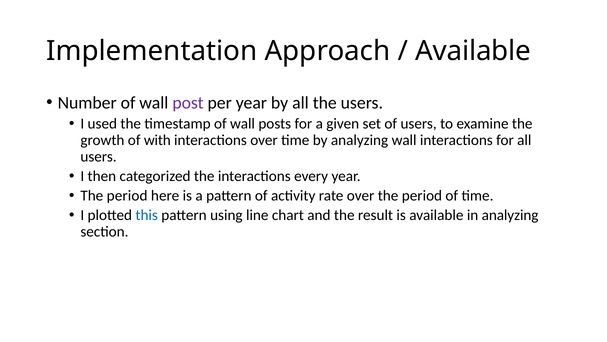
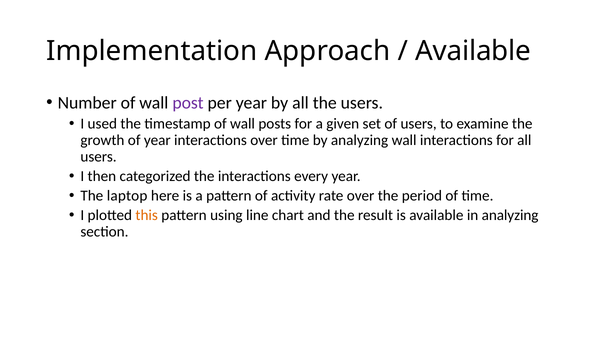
of with: with -> year (157, 140)
period: period -> laptop (127, 195)
this colour: blue -> orange (147, 215)
